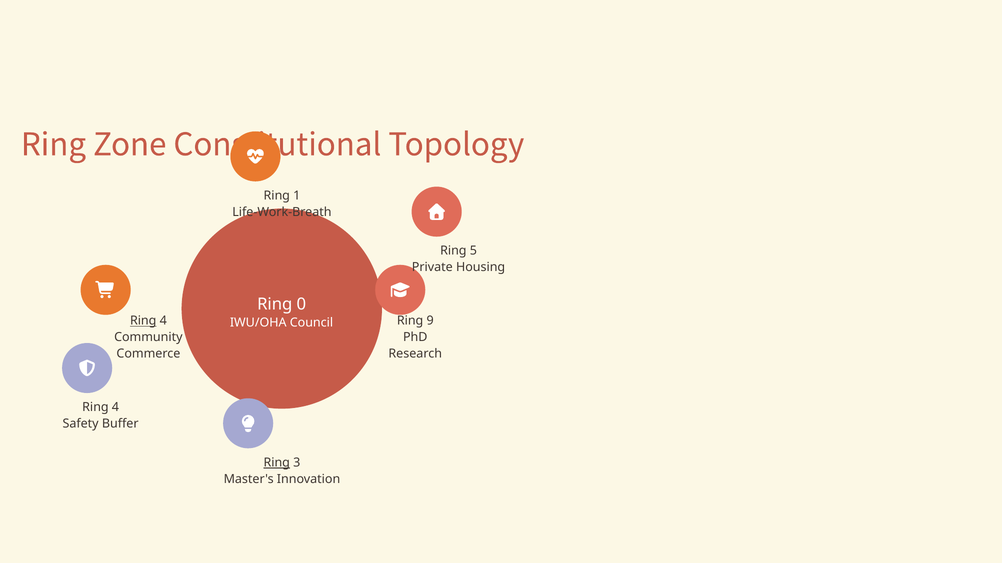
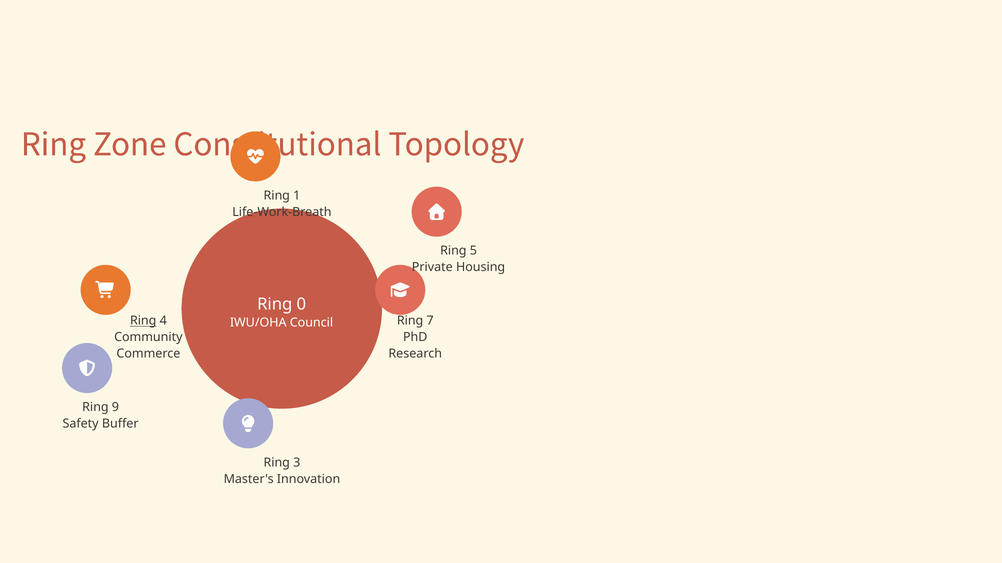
9: 9 -> 7 (430, 321)
4: 4 -> 9 (115, 408)
Ring underline: present -> none (277, 463)
